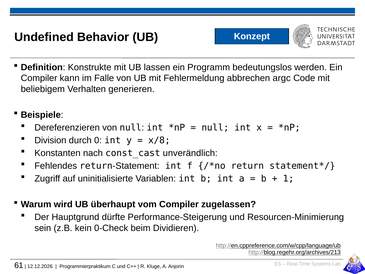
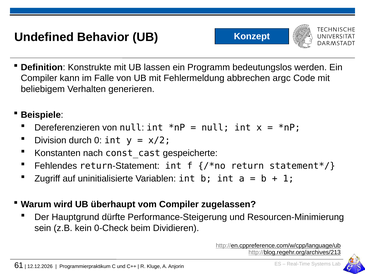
x/8: x/8 -> x/2 (159, 140)
unverändlich: unverändlich -> gespeicherte (190, 153)
